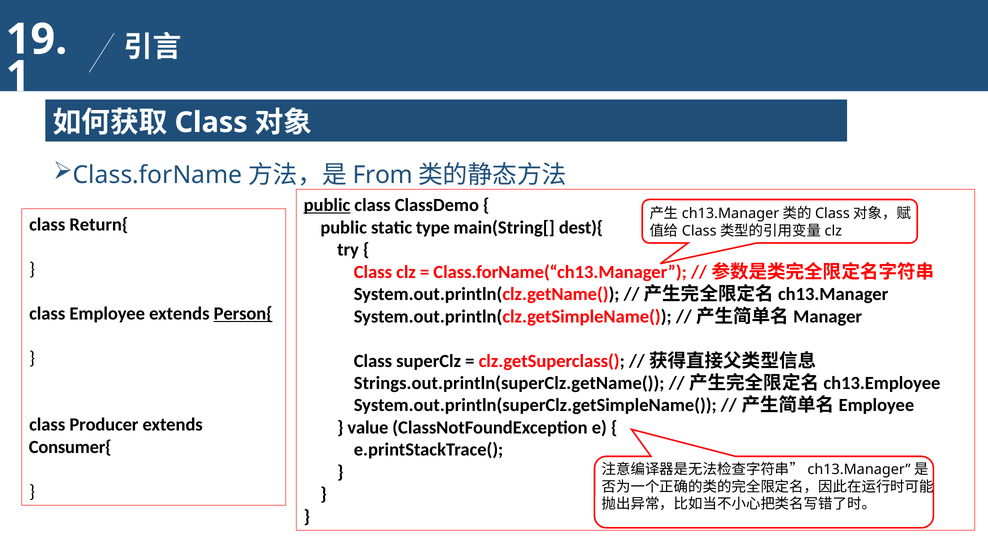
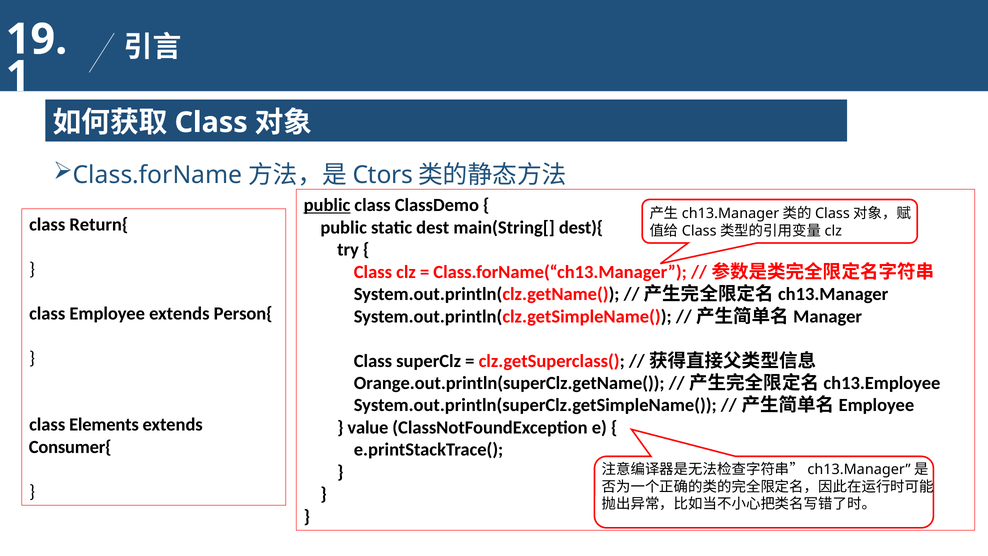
From: From -> Ctors (383, 175)
type: type -> dest (433, 227)
Person{ underline: present -> none (243, 314)
Strings.out.println(superClz.getName(: Strings.out.println(superClz.getName( -> Orange.out.println(superClz.getName( (509, 383)
Producer: Producer -> Elements (104, 425)
